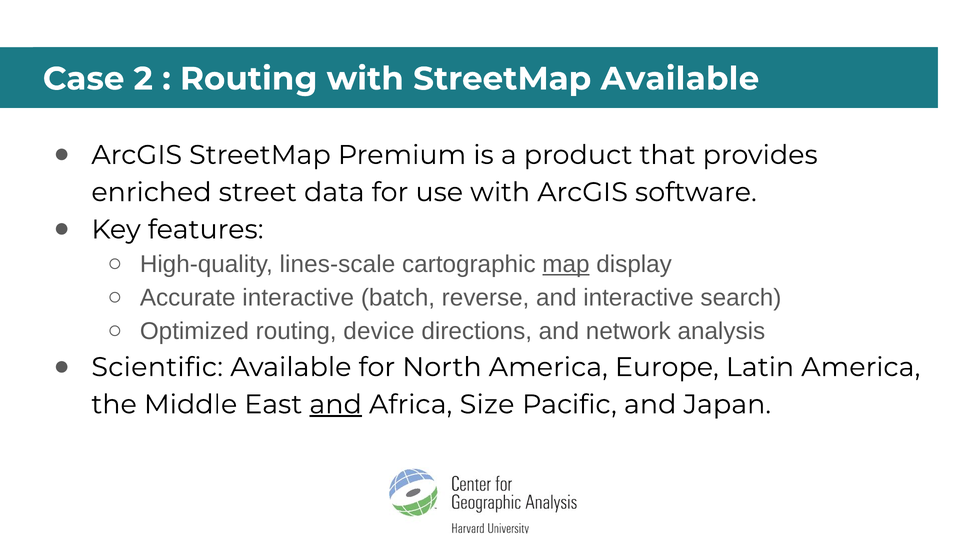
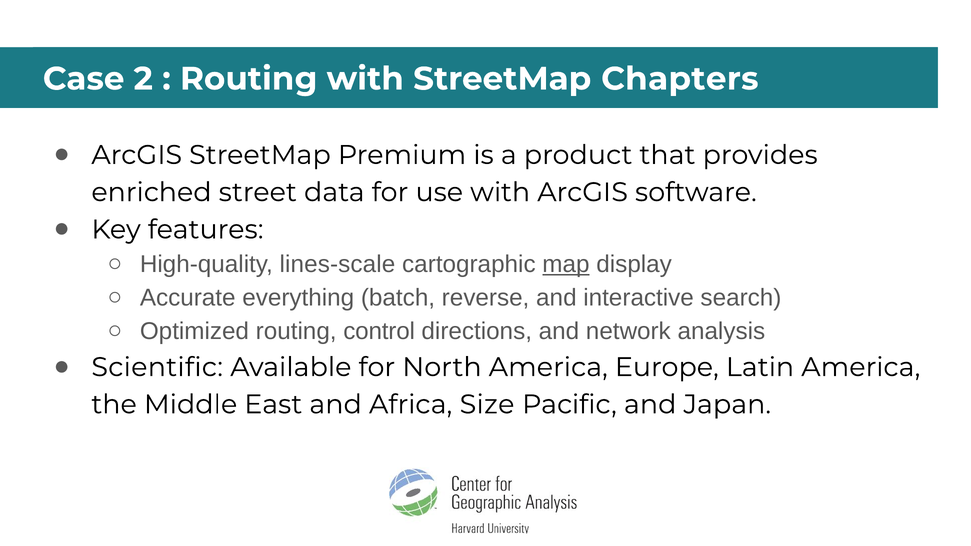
StreetMap Available: Available -> Chapters (680, 79)
Accurate interactive: interactive -> everything (298, 298)
device: device -> control (379, 331)
and underline: present -> none (336, 405)
